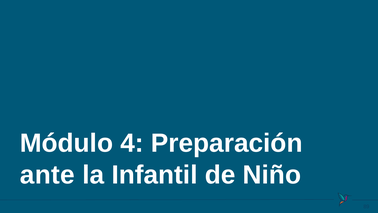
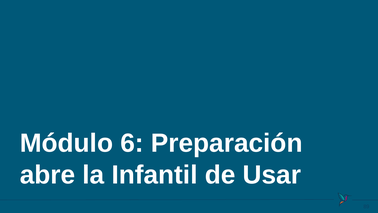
4: 4 -> 6 (132, 143)
ante: ante -> abre (47, 175)
Niño: Niño -> Usar (272, 175)
